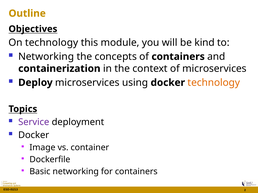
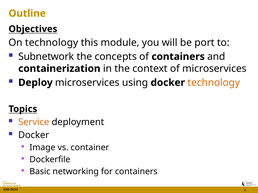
kind: kind -> port (205, 43)
Networking: Networking -> Subnetwork (46, 57)
Service colour: purple -> orange (34, 122)
